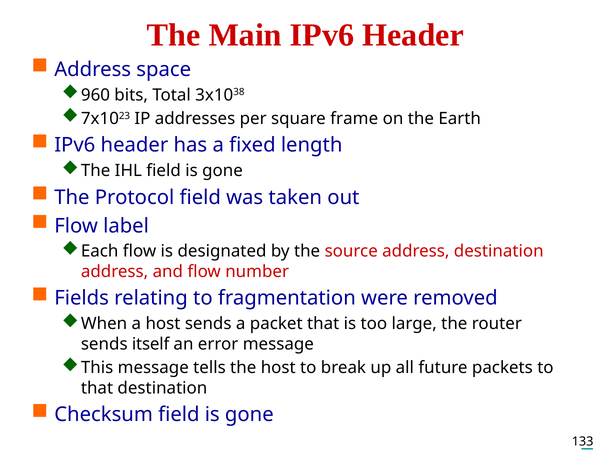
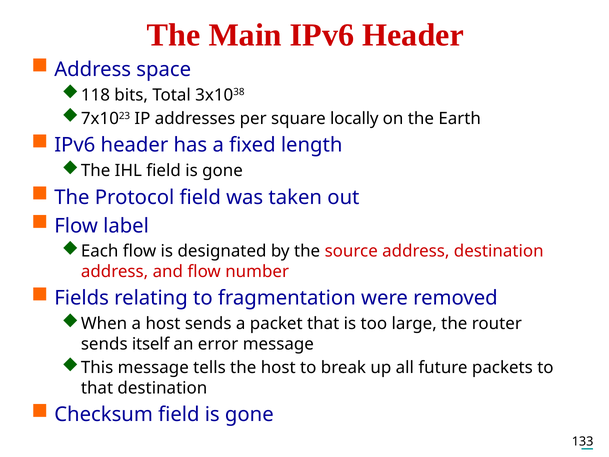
960: 960 -> 118 (95, 95)
frame: frame -> locally (354, 119)
